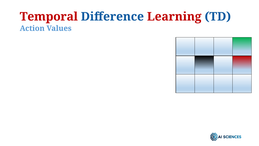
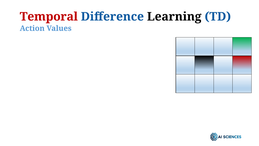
Learning colour: red -> black (174, 17)
